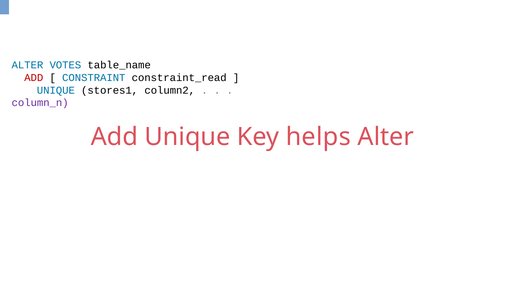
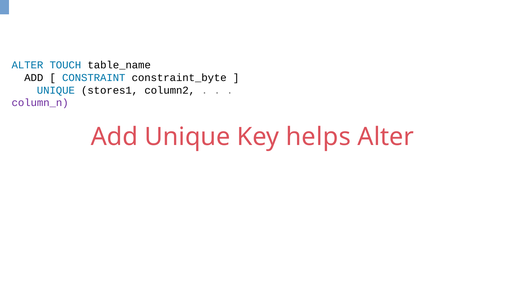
VOTES: VOTES -> TOUCH (65, 65)
ADD colour: red -> black (34, 78)
constraint_read: constraint_read -> constraint_byte (179, 78)
